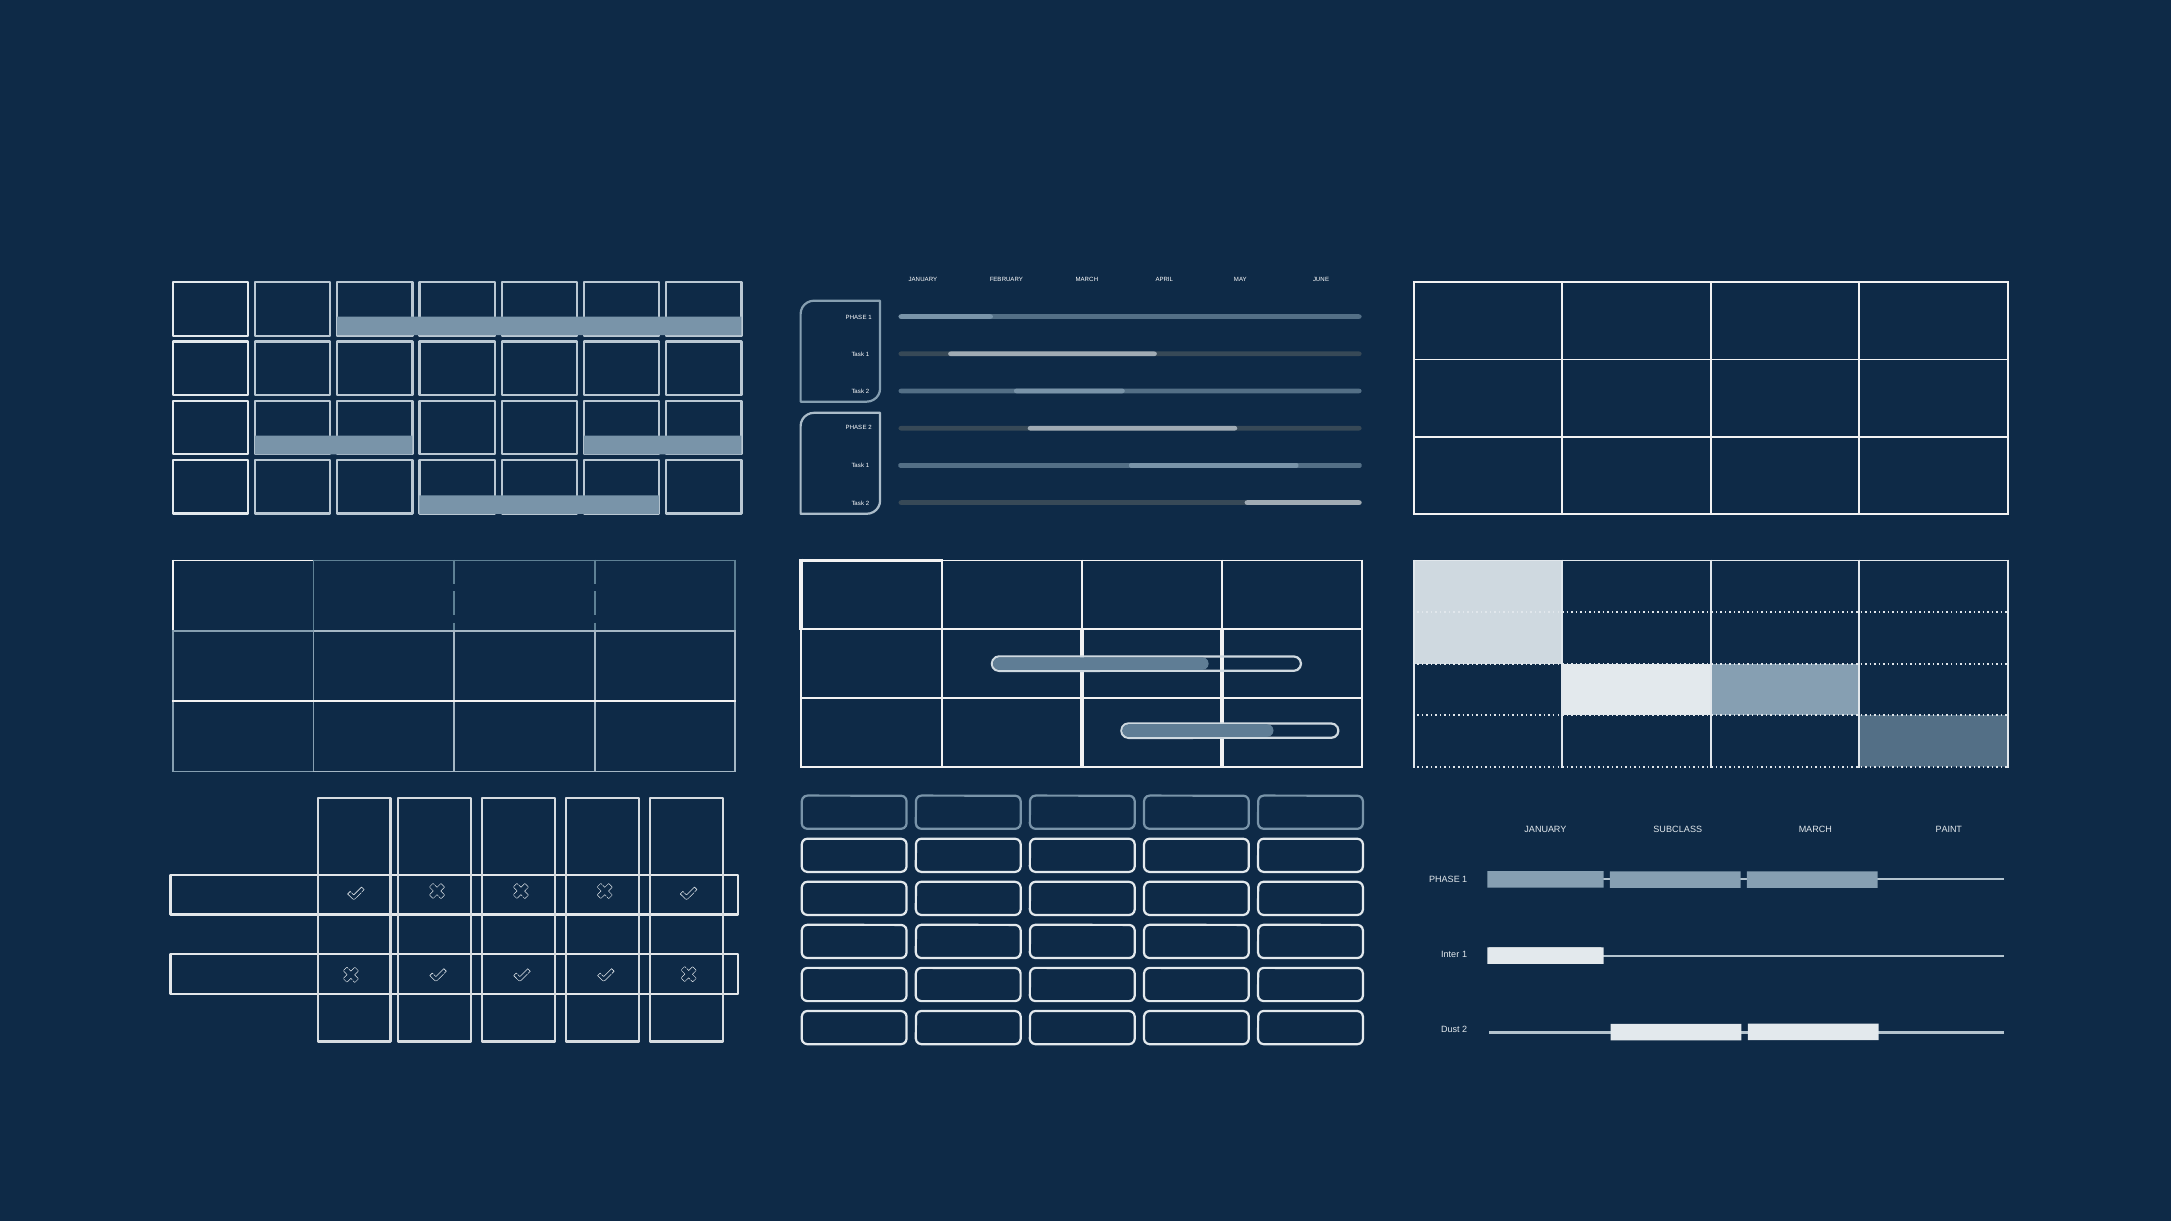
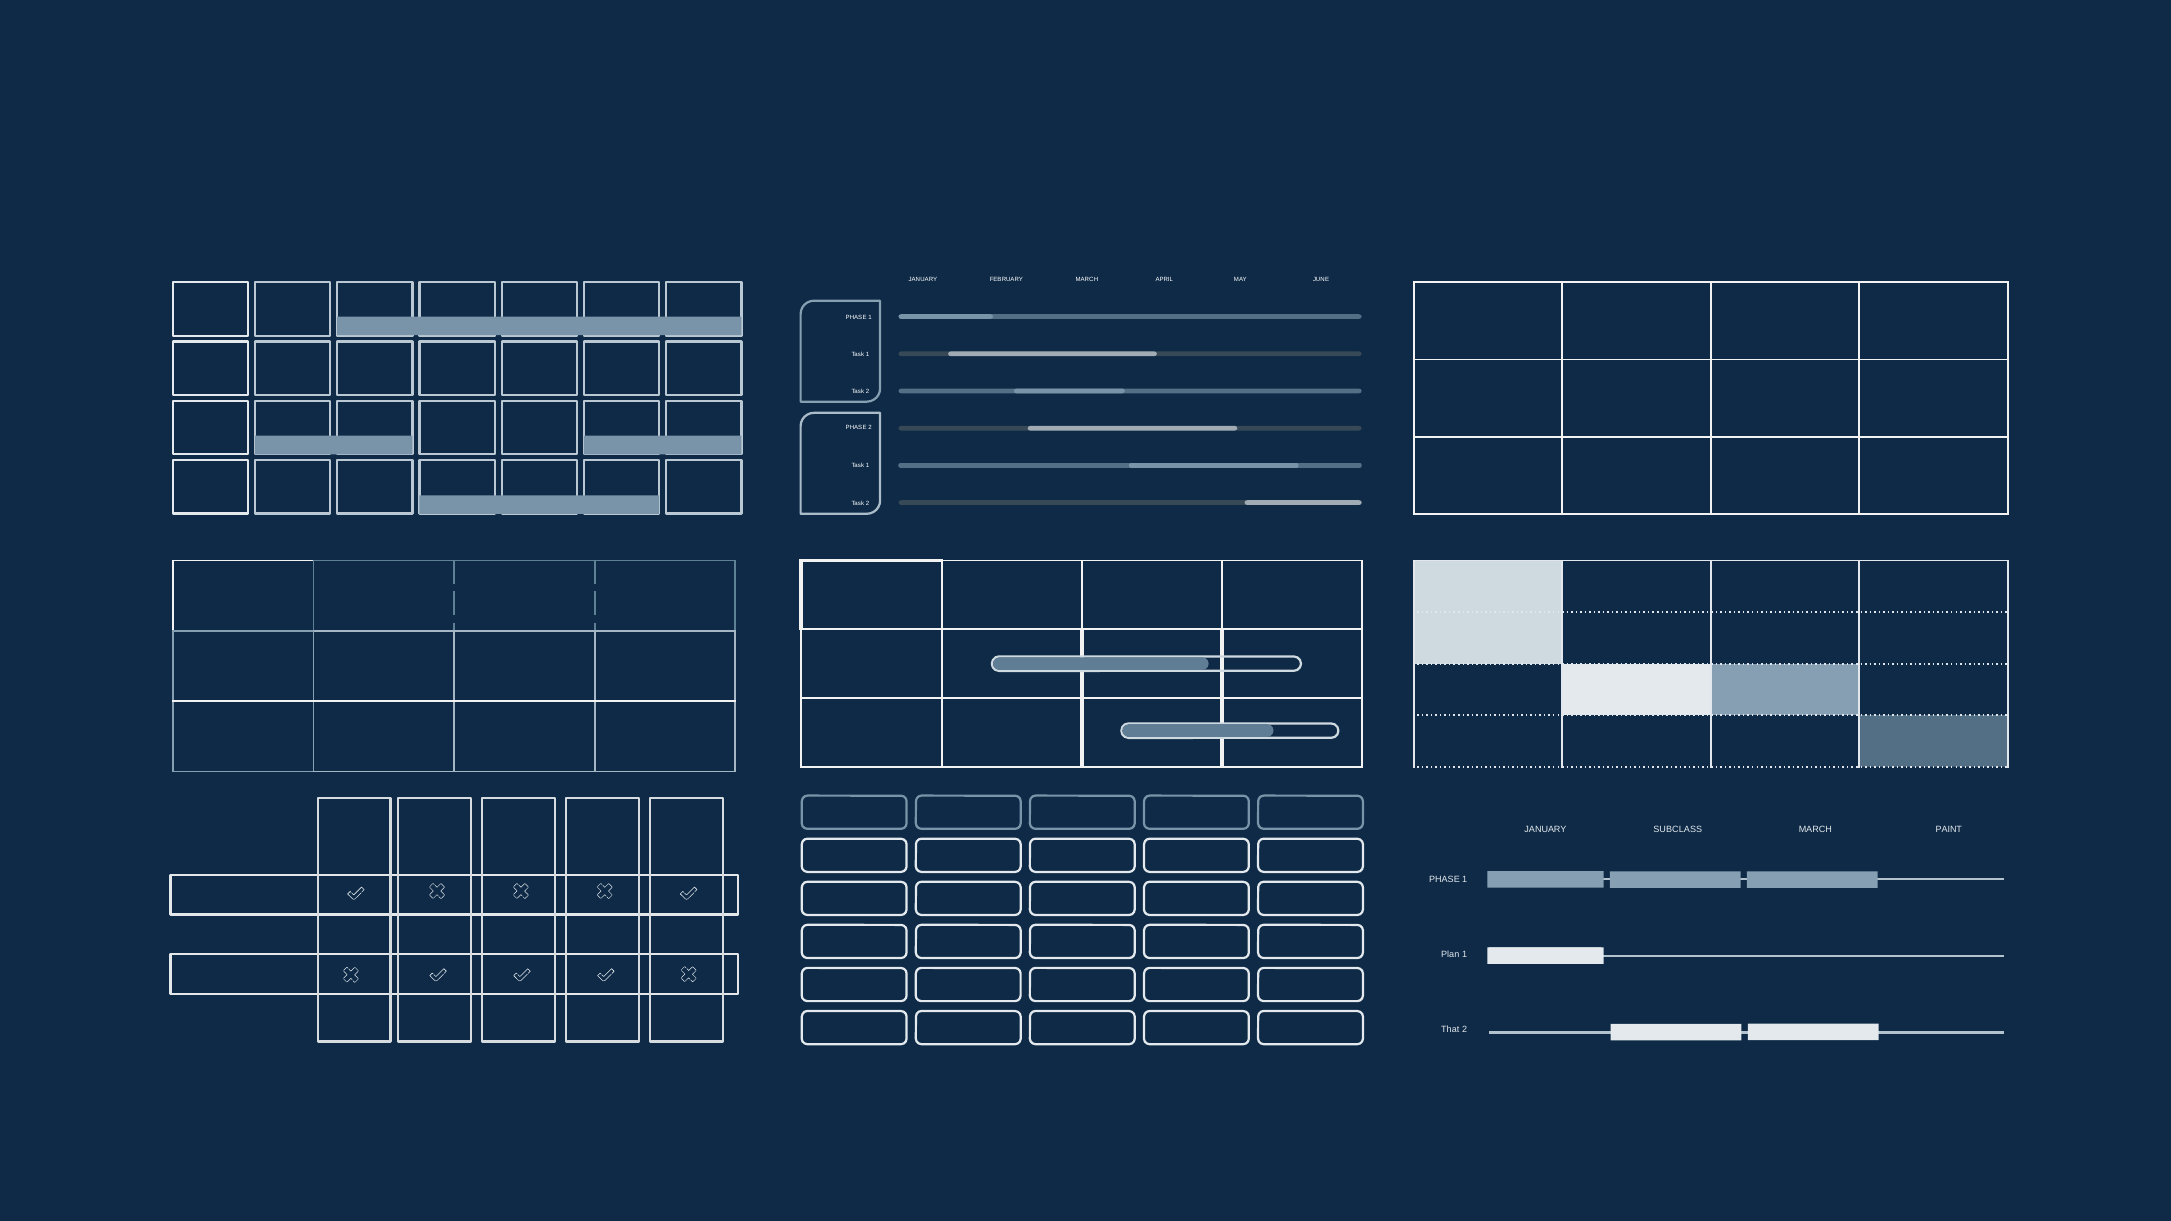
Inter: Inter -> Plan (1450, 955)
Dust: Dust -> That (1450, 1030)
